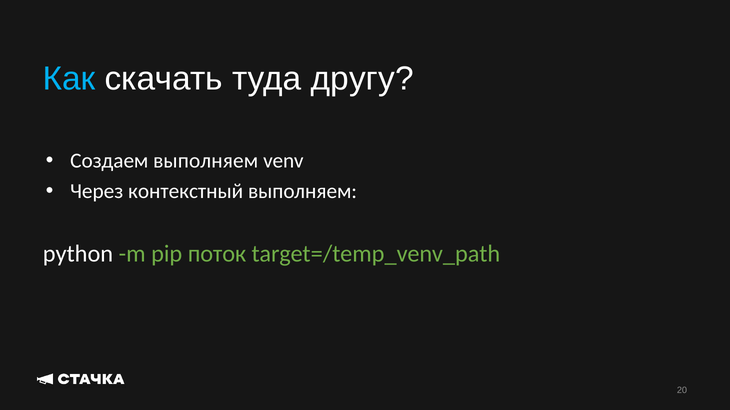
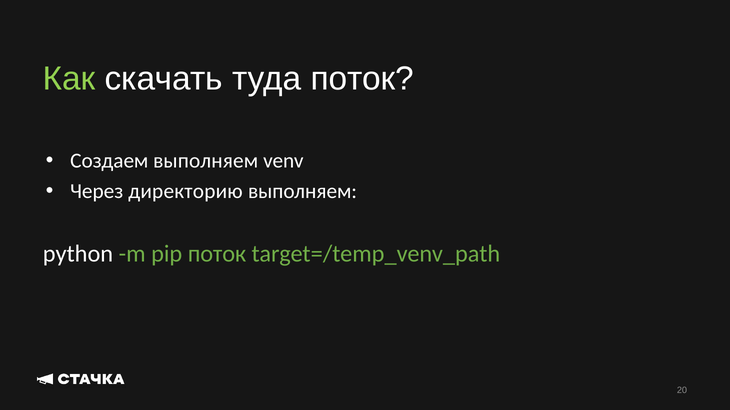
Как colour: light blue -> light green (69, 79)
туда другу: другу -> поток (362, 79)
контекстный: контекстный -> директорию (186, 192)
